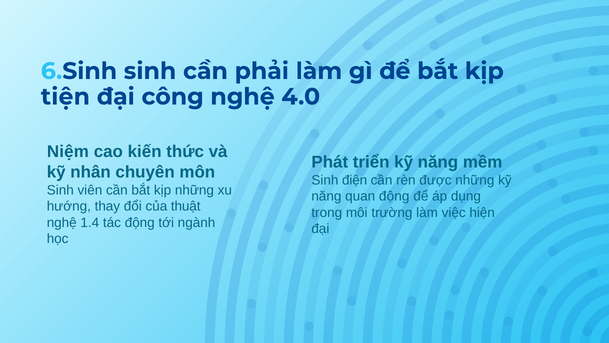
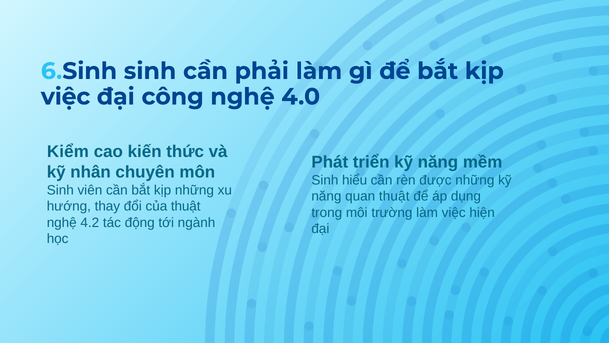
tiện: tiện -> việc (66, 97)
Niệm: Niệm -> Kiểm (68, 152)
điện: điện -> hiểu (355, 180)
quan động: động -> thuật (394, 196)
1.4: 1.4 -> 4.2 (90, 222)
